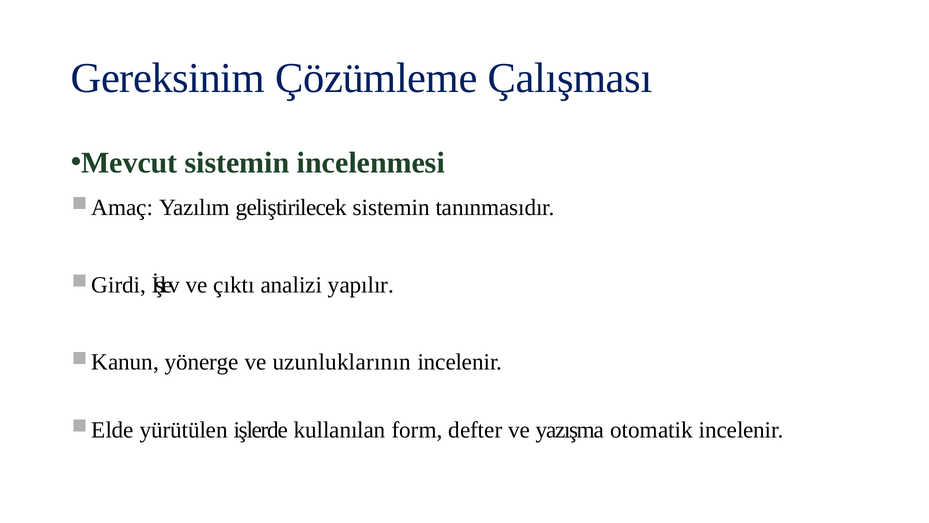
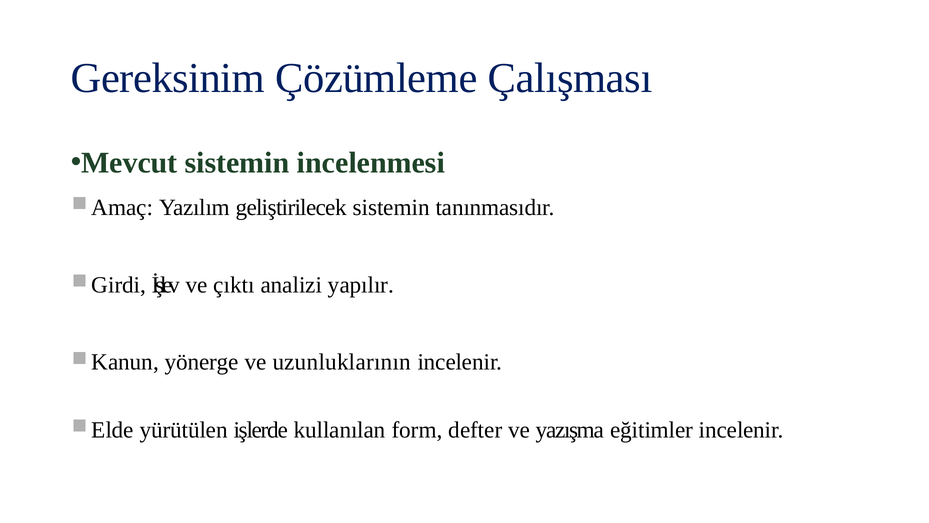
otomatik: otomatik -> eğitimler (652, 430)
